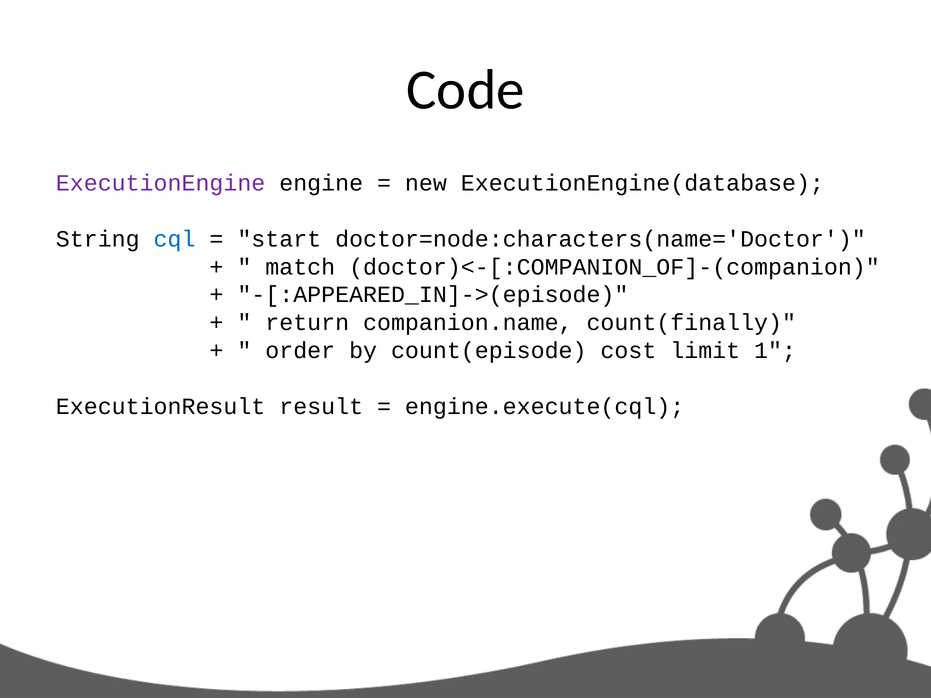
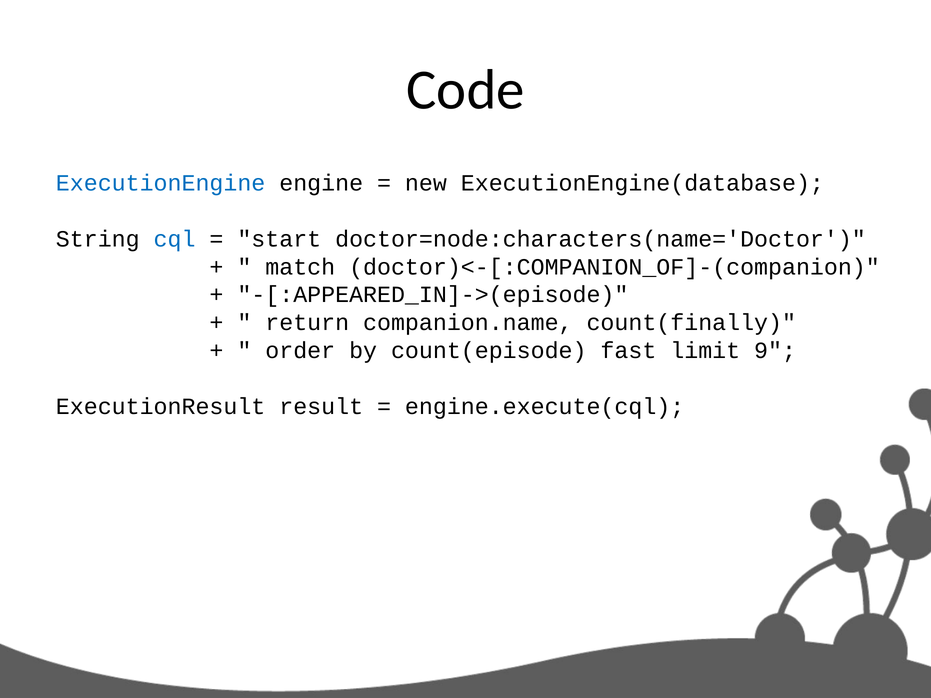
ExecutionEngine colour: purple -> blue (161, 183)
cost: cost -> fast (628, 351)
1: 1 -> 9 (775, 351)
